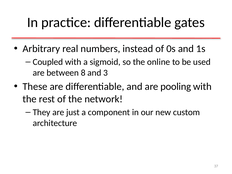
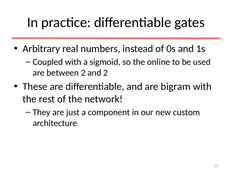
between 8: 8 -> 2 (83, 73)
and 3: 3 -> 2 (106, 73)
pooling: pooling -> bigram (176, 87)
